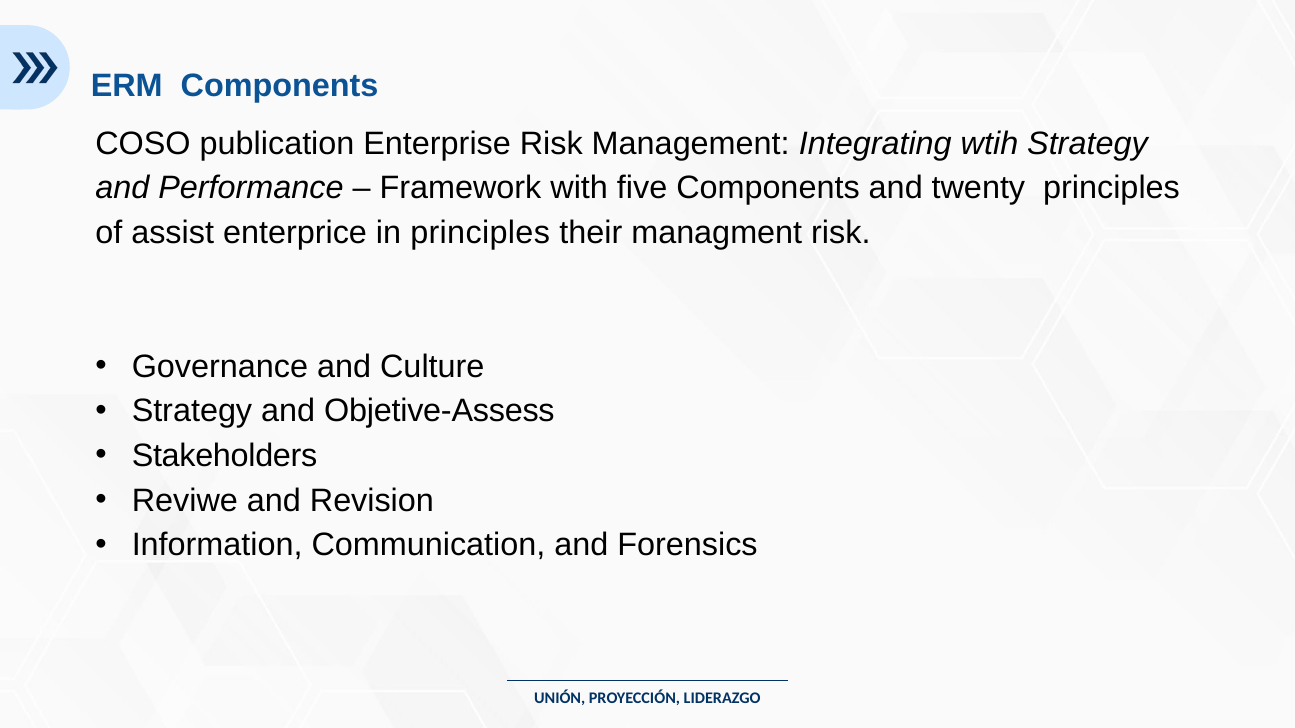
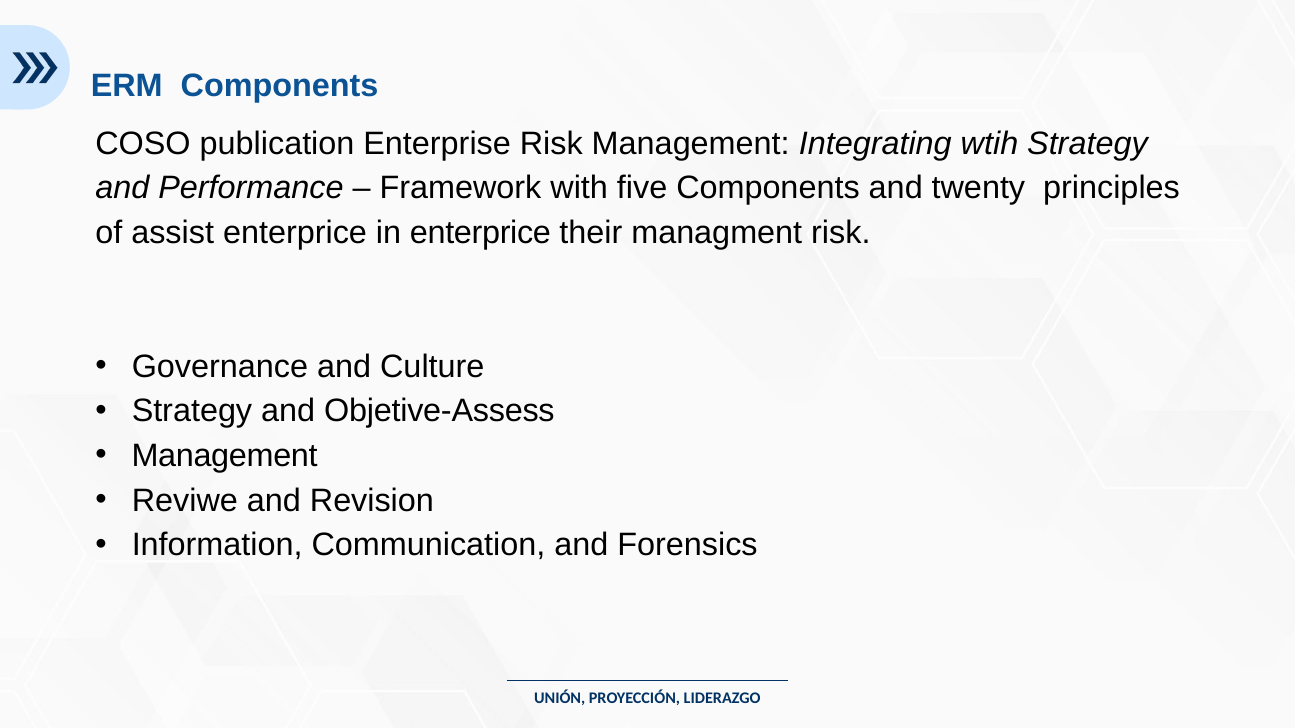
in principles: principles -> enterprice (480, 233)
Stakeholders: Stakeholders -> Management (225, 456)
